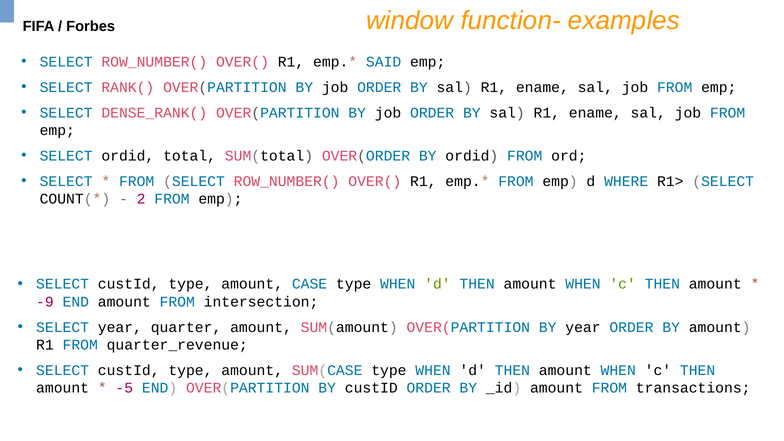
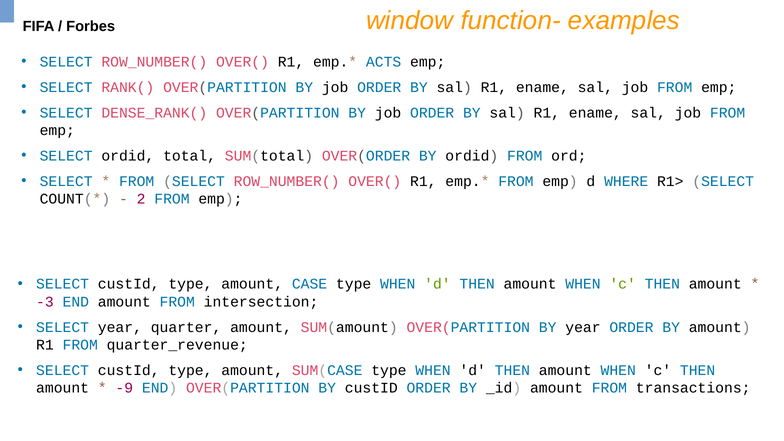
SAID: SAID -> ACTS (384, 62)
-9: -9 -> -3 (45, 302)
-5: -5 -> -9 (124, 388)
